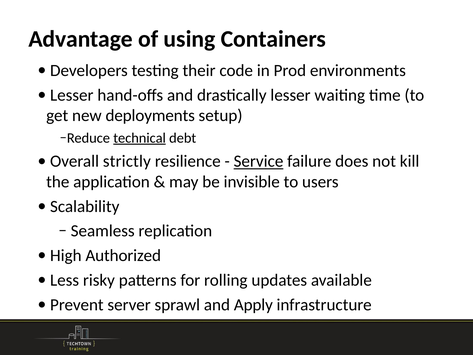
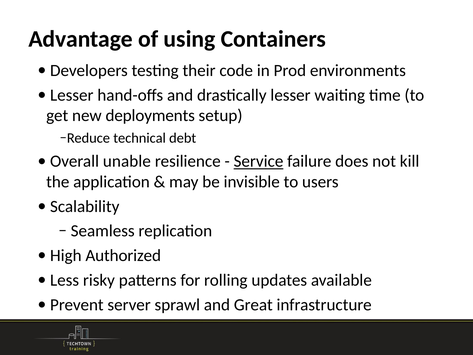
technical underline: present -> none (140, 138)
strictly: strictly -> unable (127, 161)
Apply: Apply -> Great (253, 305)
